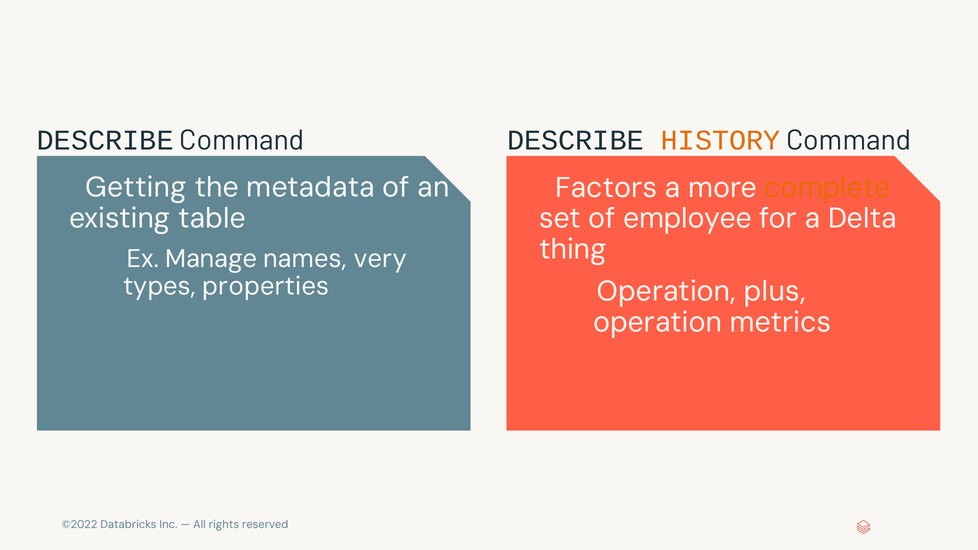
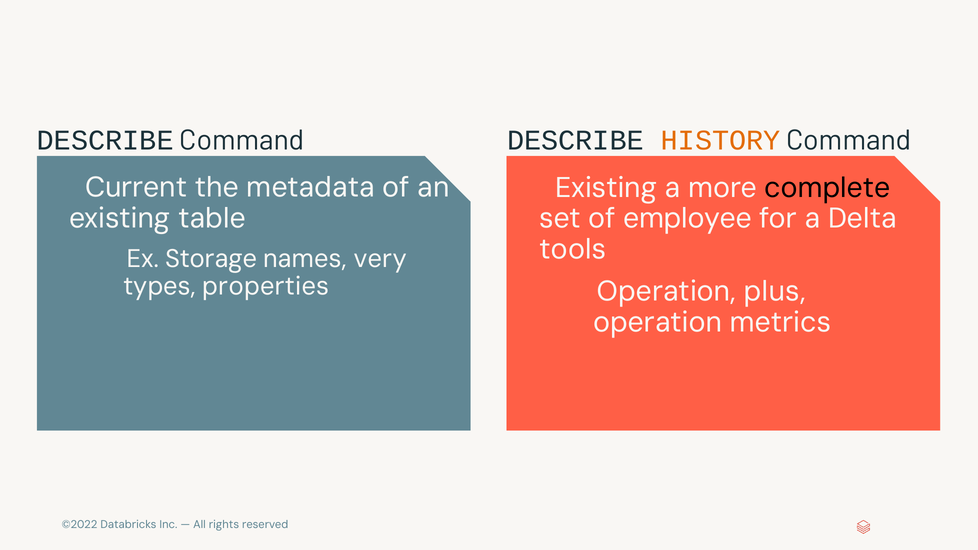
Getting: Getting -> Current (136, 188)
Factors: Factors -> Existing (606, 188)
complete colour: orange -> black (827, 188)
thing: thing -> tools (573, 249)
Manage: Manage -> Storage (211, 259)
